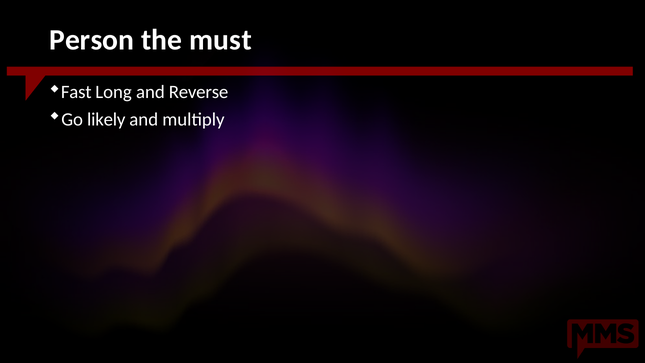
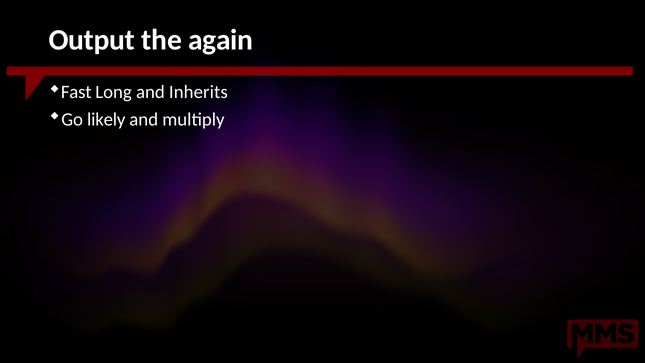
Person: Person -> Output (92, 40)
must: must -> again (221, 40)
Reverse: Reverse -> Inherits (198, 92)
